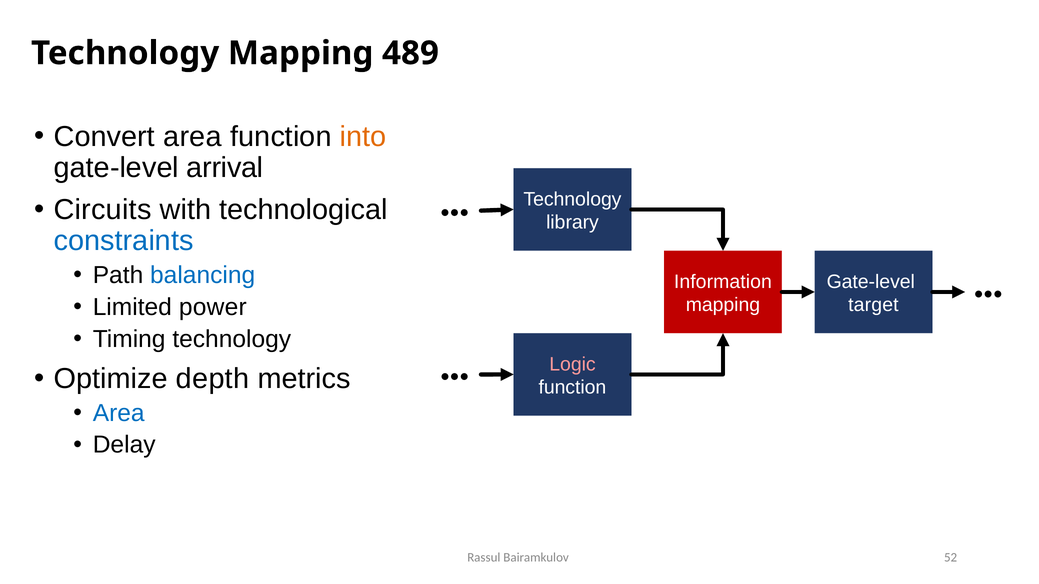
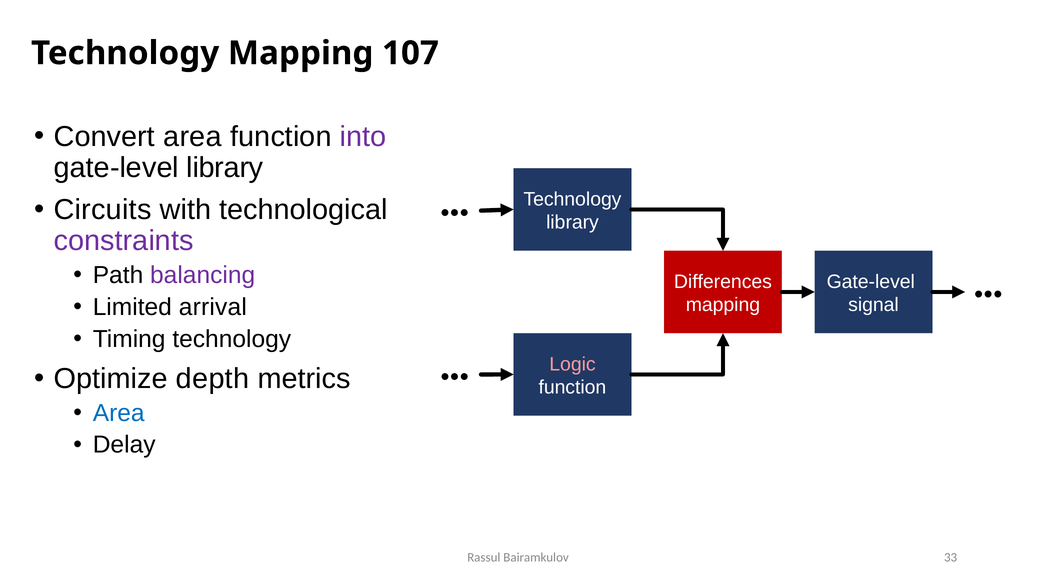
489: 489 -> 107 (410, 53)
into colour: orange -> purple (363, 137)
gate-level arrival: arrival -> library (225, 168)
constraints colour: blue -> purple (124, 241)
balancing colour: blue -> purple (203, 275)
Information: Information -> Differences (723, 282)
power: power -> arrival (213, 307)
target: target -> signal (874, 305)
52: 52 -> 33 (951, 558)
